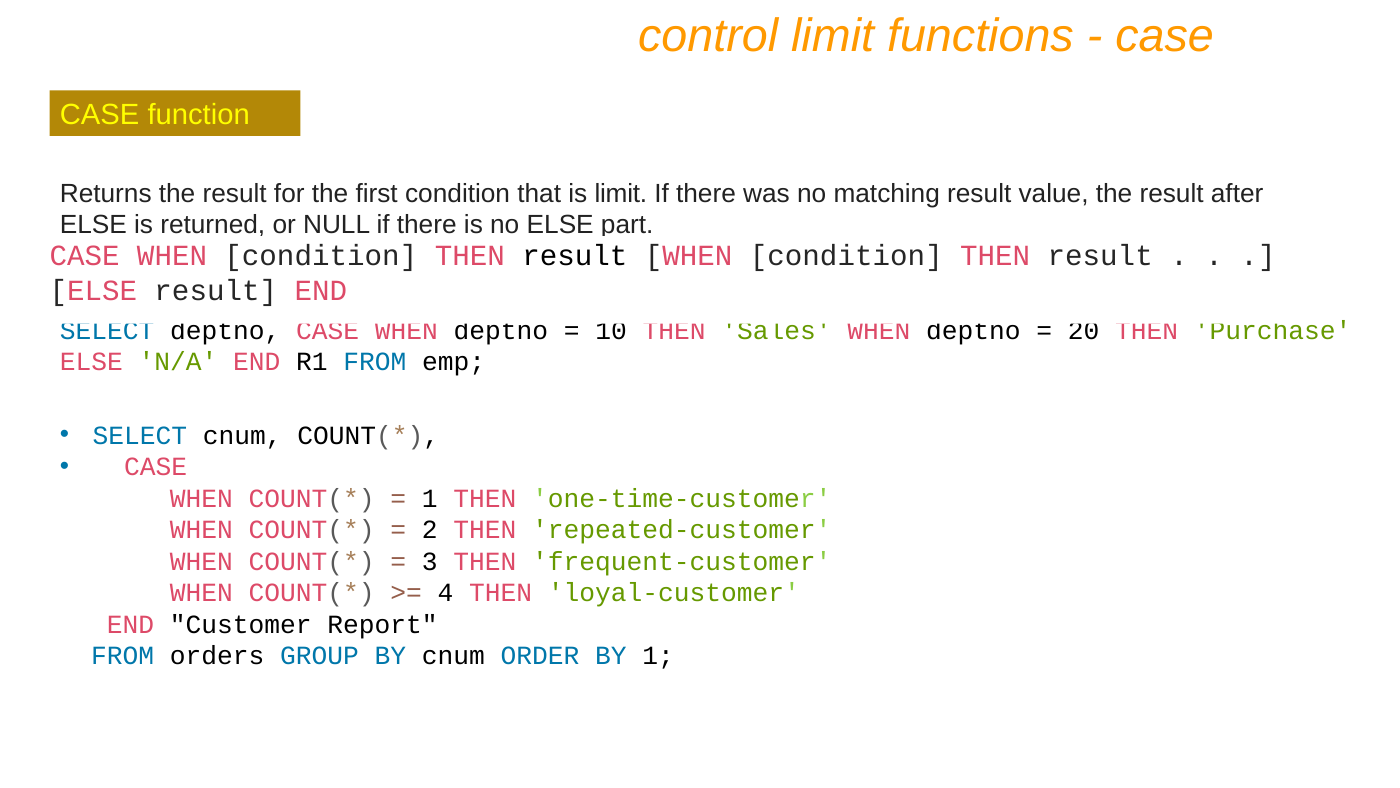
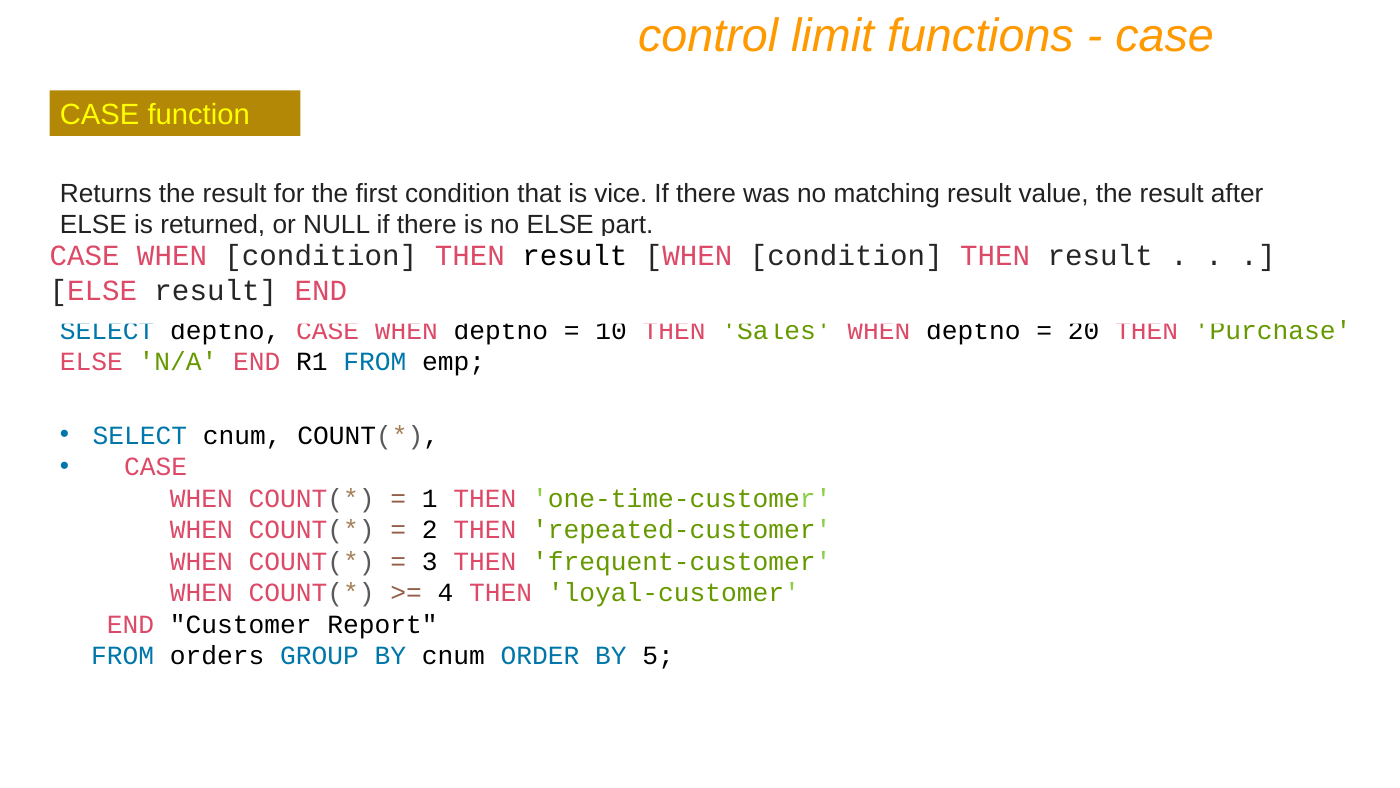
is limit: limit -> vice (621, 193)
BY 1: 1 -> 5 (658, 656)
